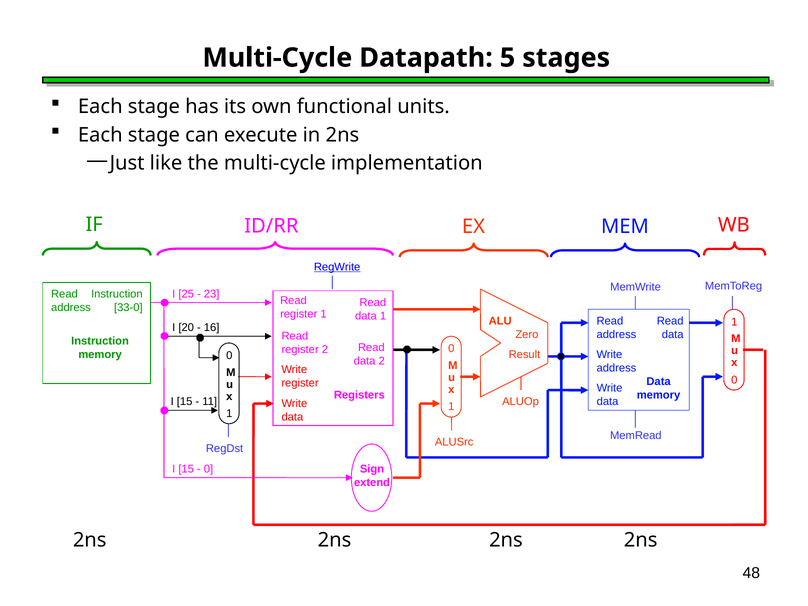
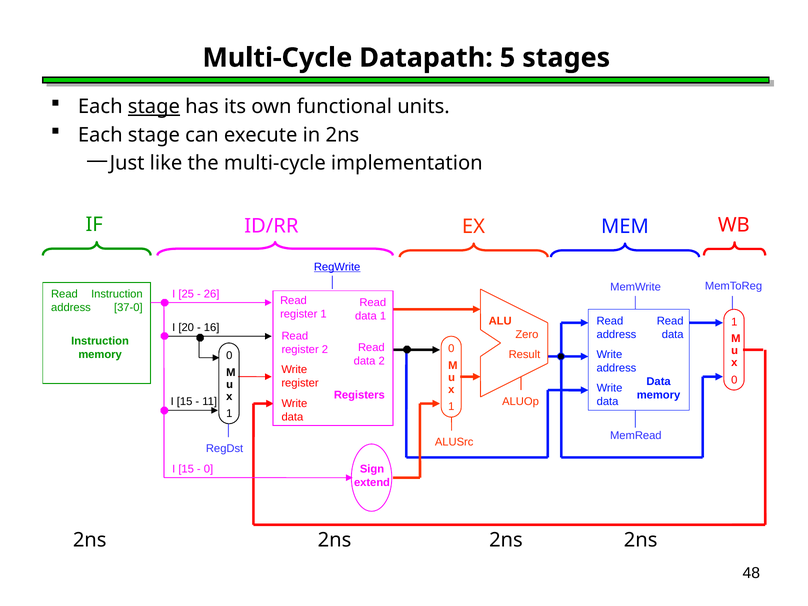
stage underline: none -> present (154, 107)
23: 23 -> 26 (212, 294)
33-0: 33-0 -> 37-0 (128, 308)
